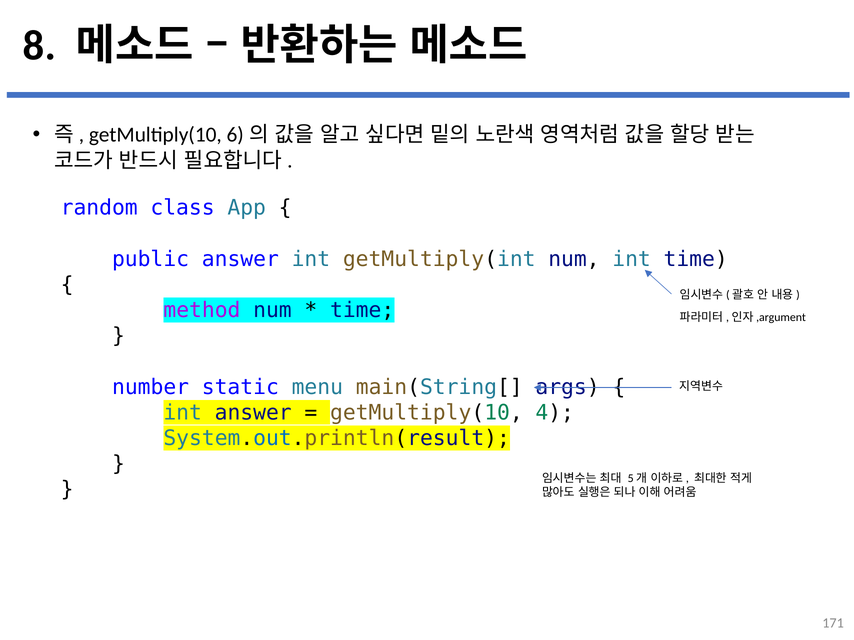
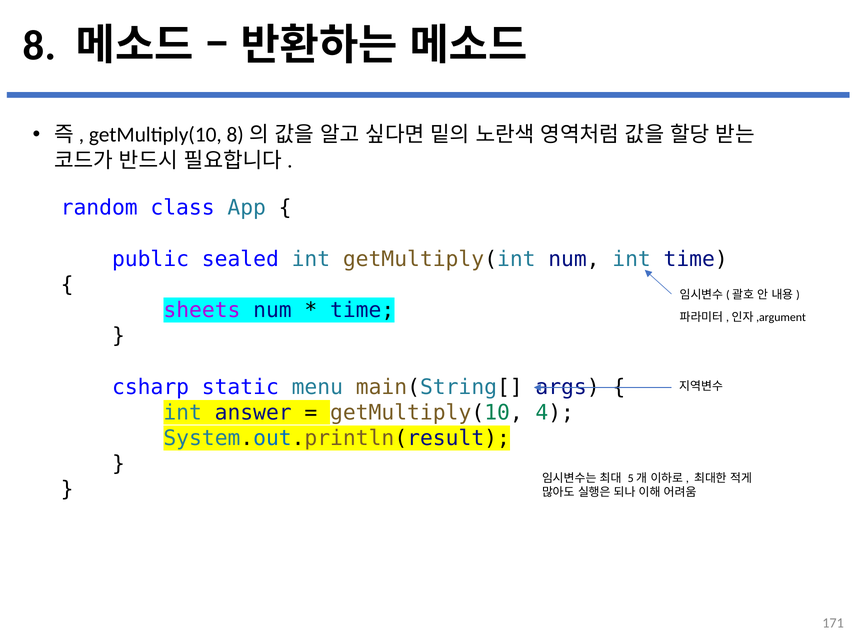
getMultiply(10 6: 6 -> 8 (235, 135)
public answer: answer -> sealed (240, 259)
method: method -> sheets (202, 310)
number: number -> csharp (151, 387)
